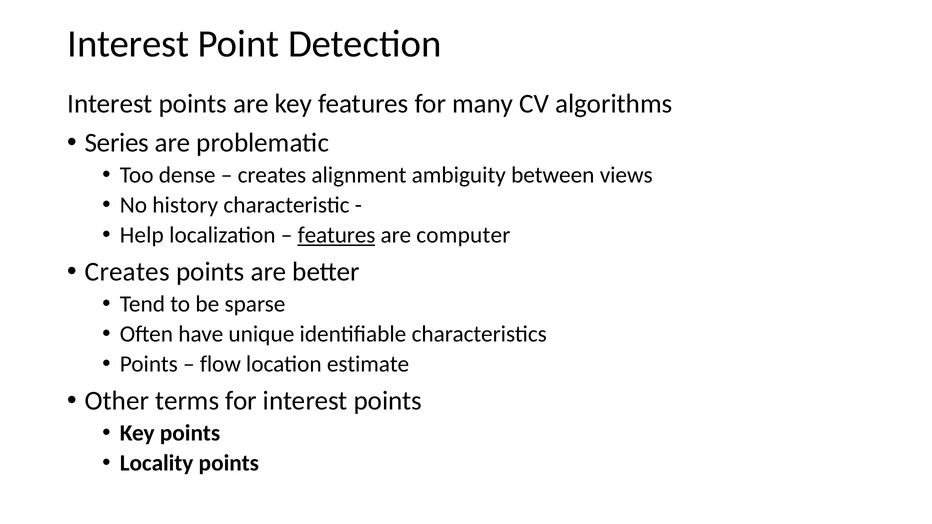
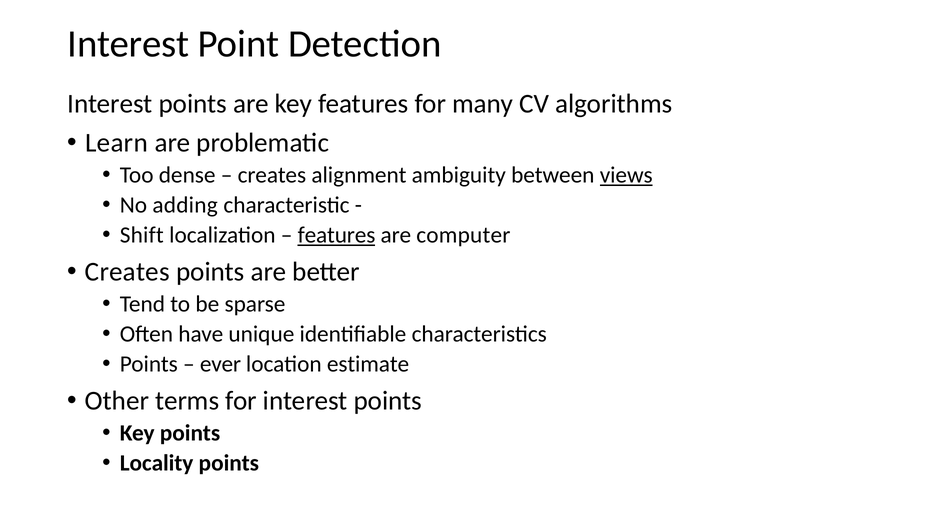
Series: Series -> Learn (117, 143)
views underline: none -> present (626, 175)
history: history -> adding (185, 205)
Help: Help -> Shift (142, 235)
flow: flow -> ever (220, 364)
